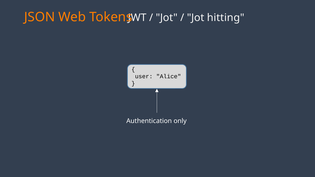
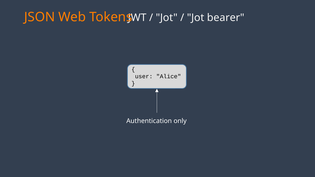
hitting: hitting -> bearer (226, 18)
